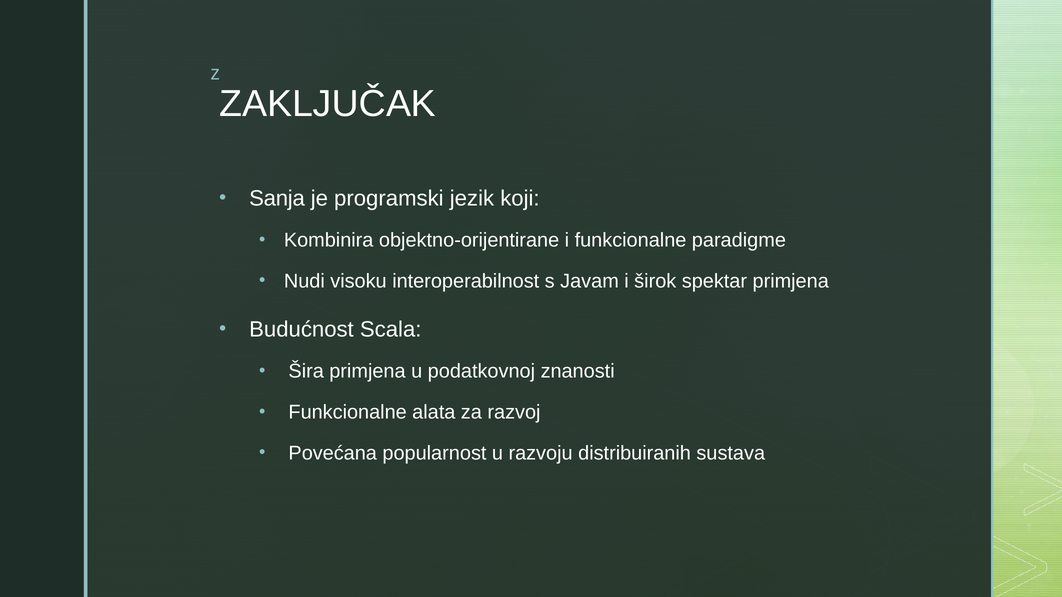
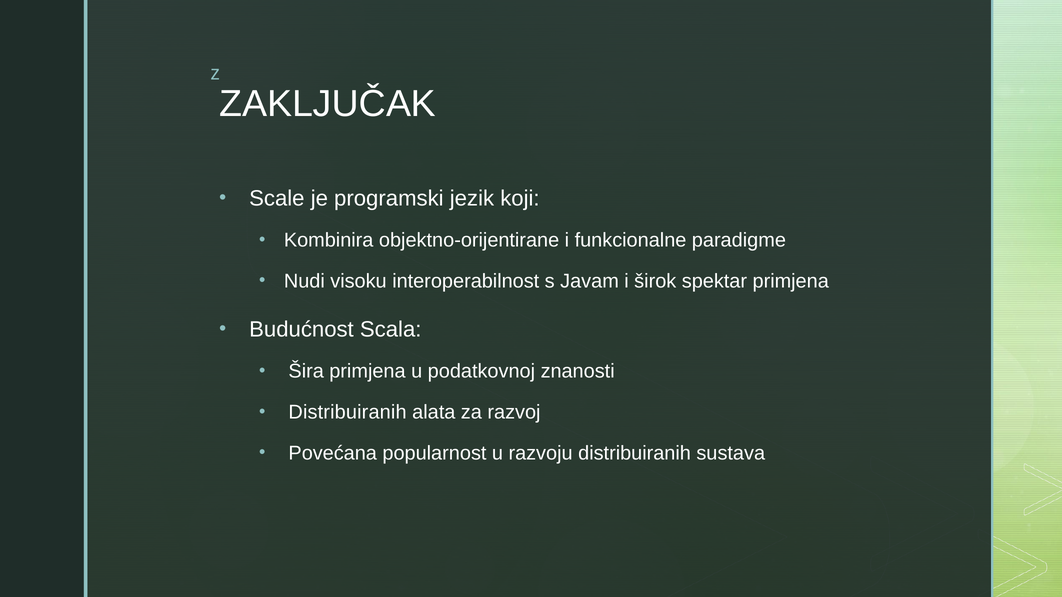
Sanja: Sanja -> Scale (277, 198)
Funkcionalne: Funkcionalne -> Distribuiranih (348, 412)
